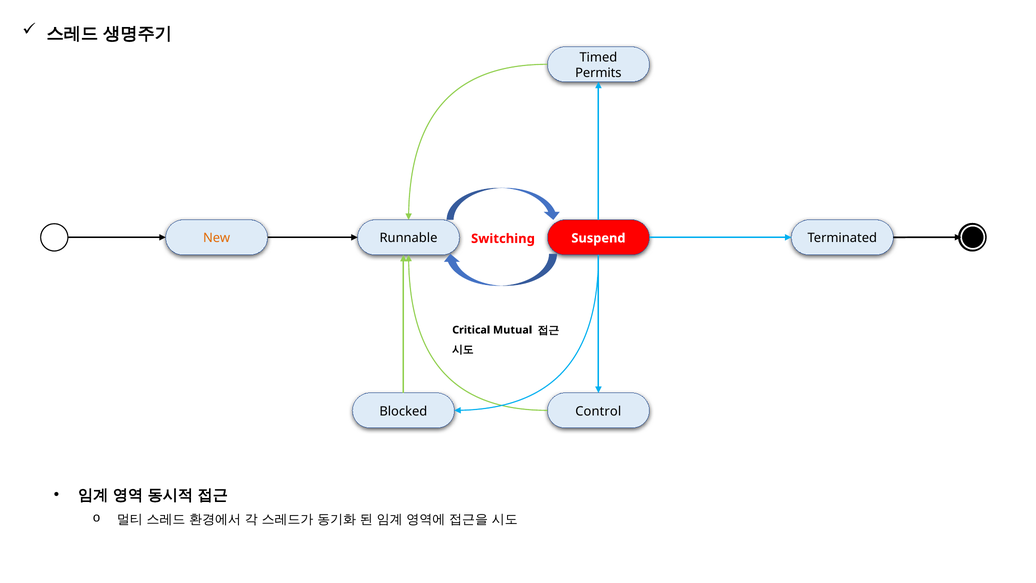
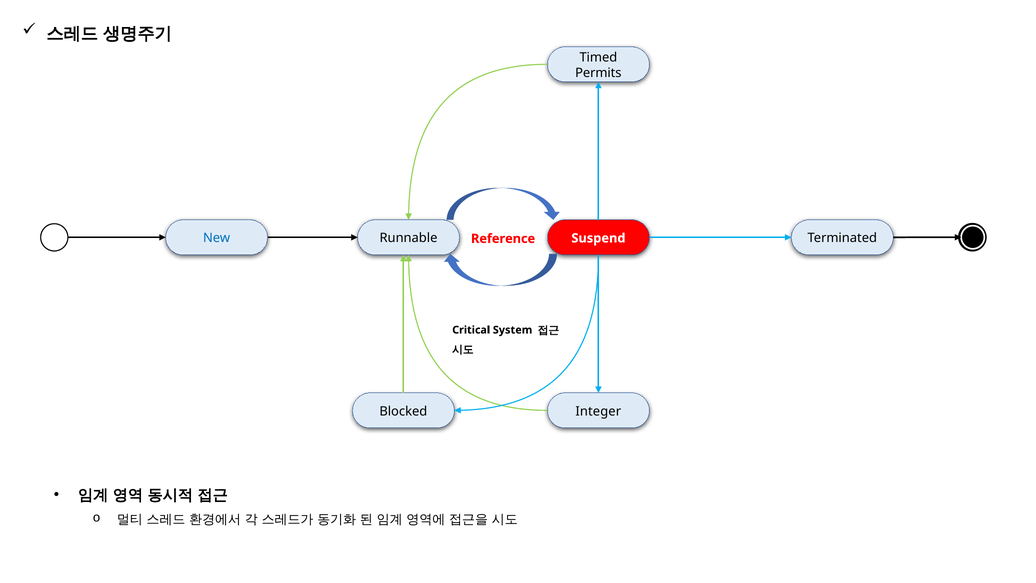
New colour: orange -> blue (217, 238)
Switching: Switching -> Reference (503, 239)
Mutual: Mutual -> System (513, 330)
Control: Control -> Integer (598, 411)
